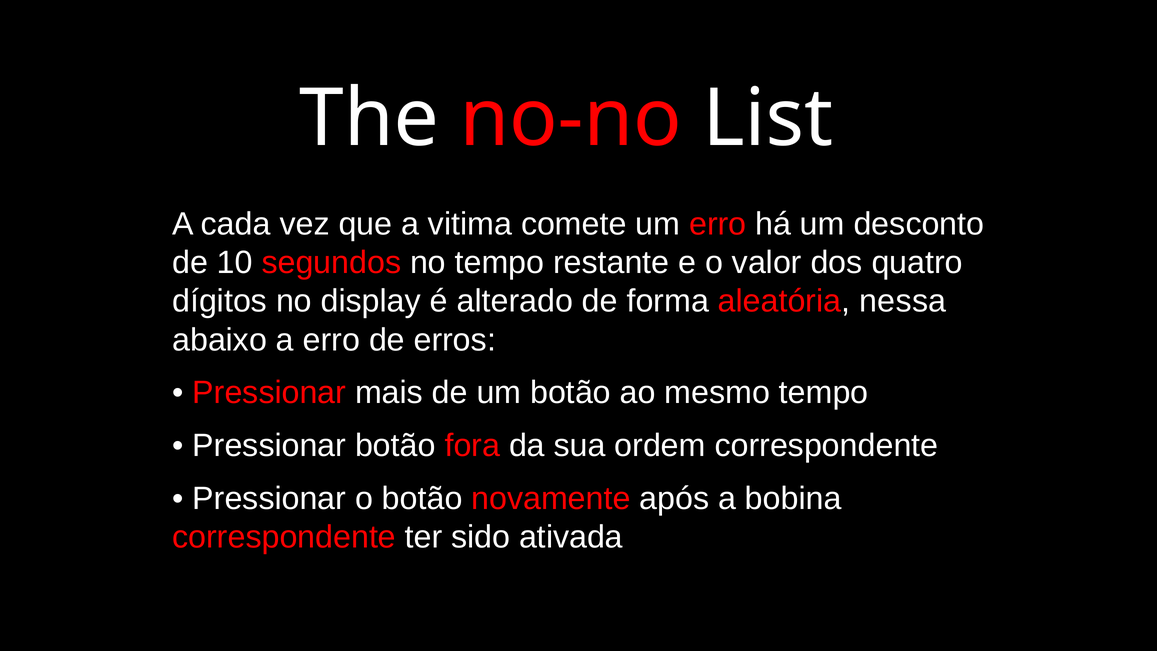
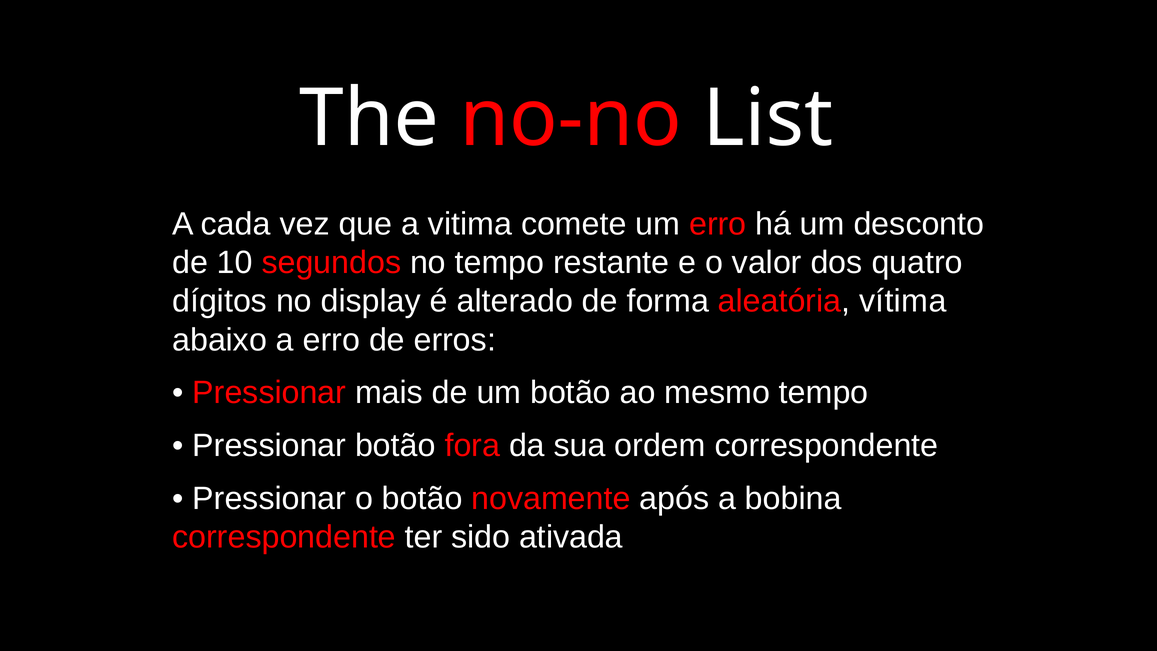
nessa: nessa -> vítima (903, 301)
